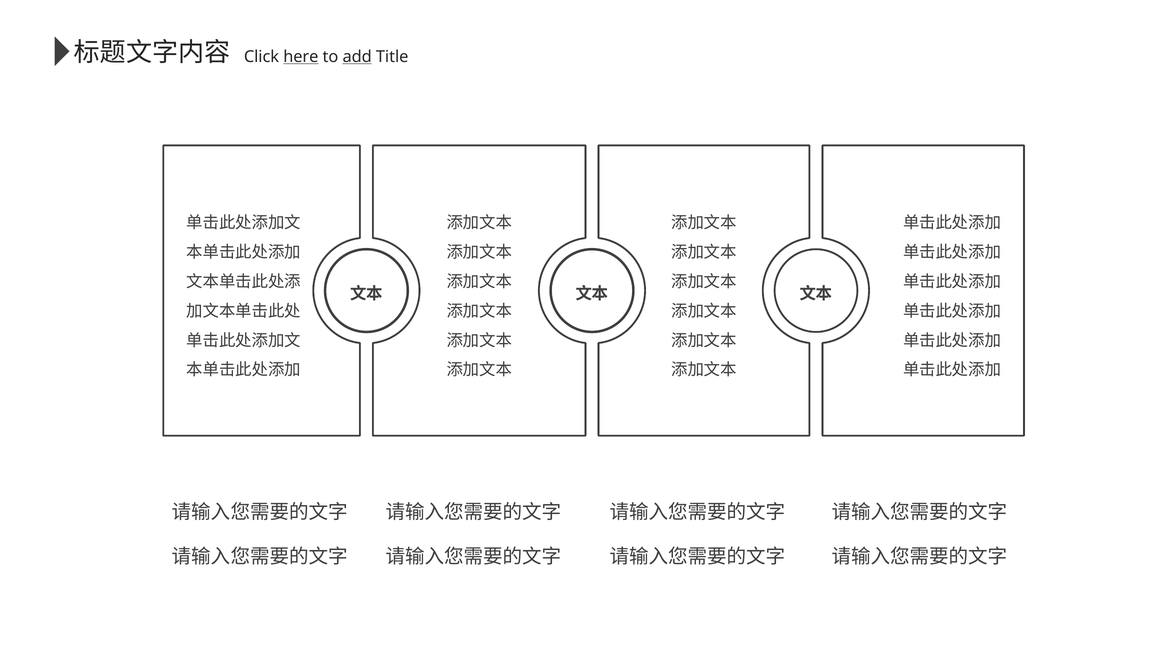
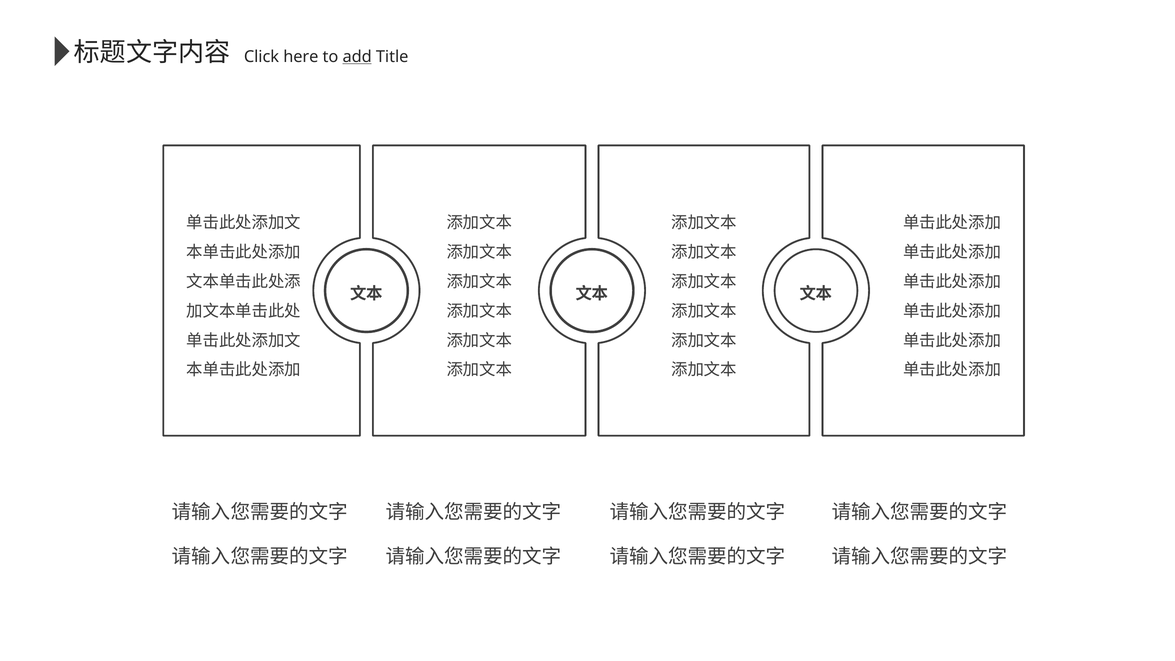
here underline: present -> none (301, 57)
